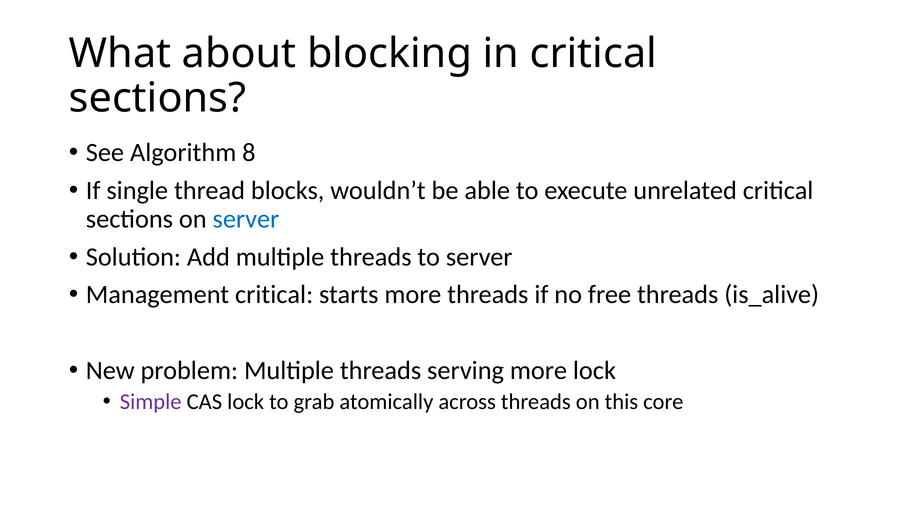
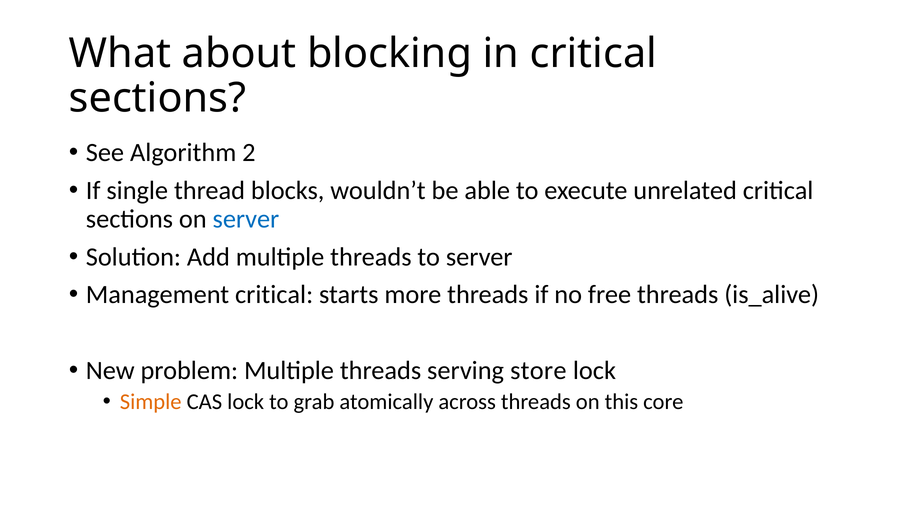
8: 8 -> 2 (249, 153)
serving more: more -> store (538, 371)
Simple colour: purple -> orange (151, 402)
